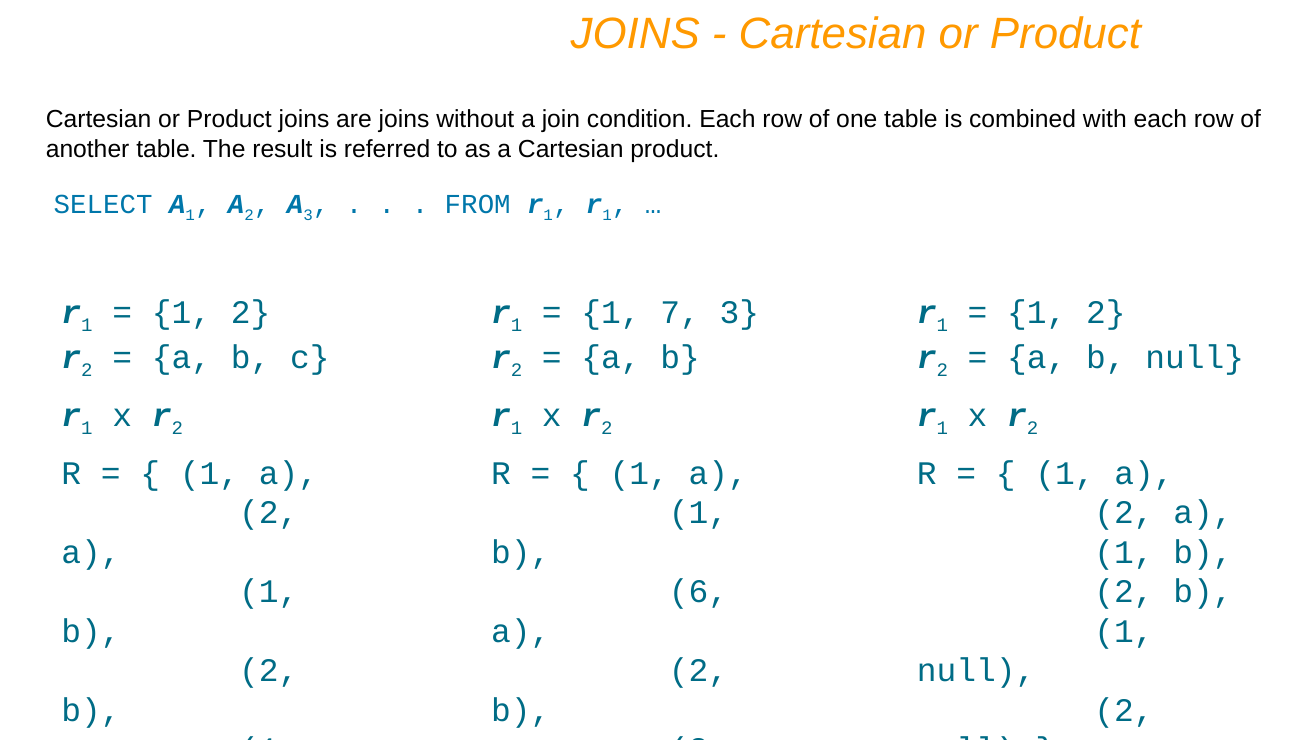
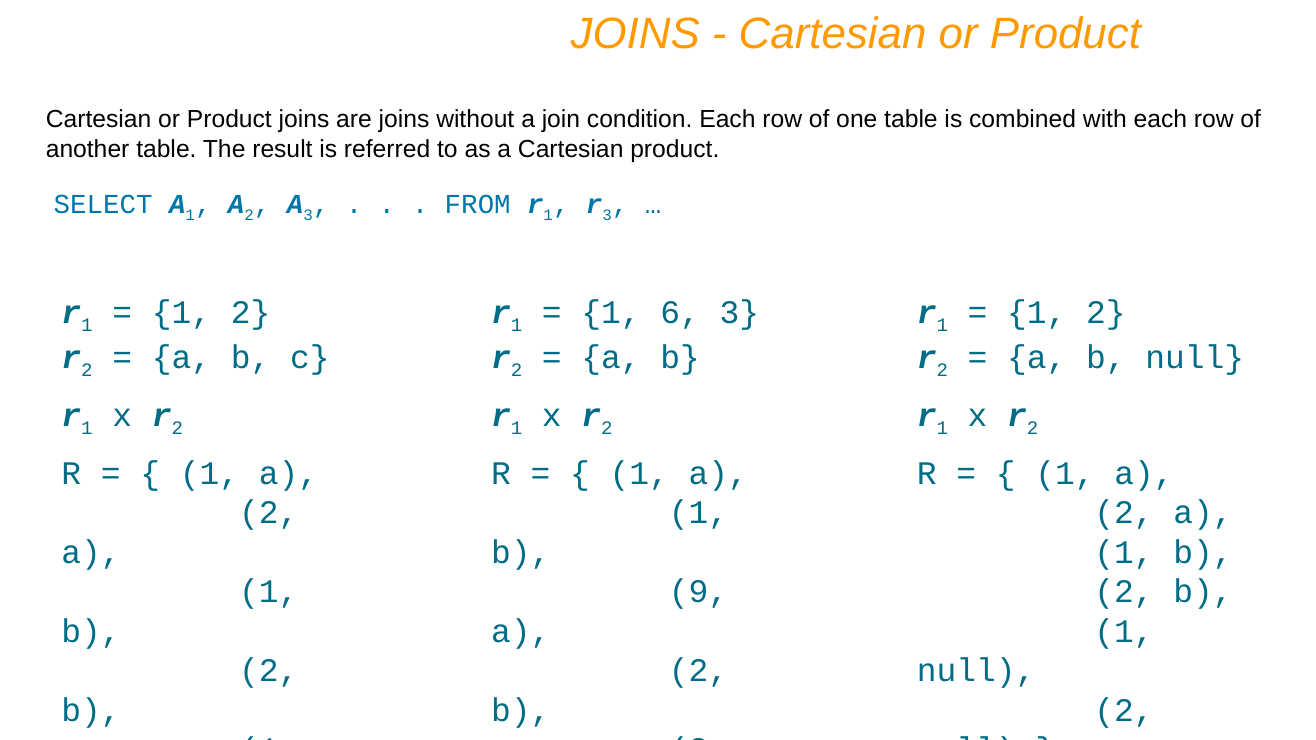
1: 1 -> 3 (607, 215)
7: 7 -> 6 (680, 313)
6: 6 -> 9 (698, 592)
